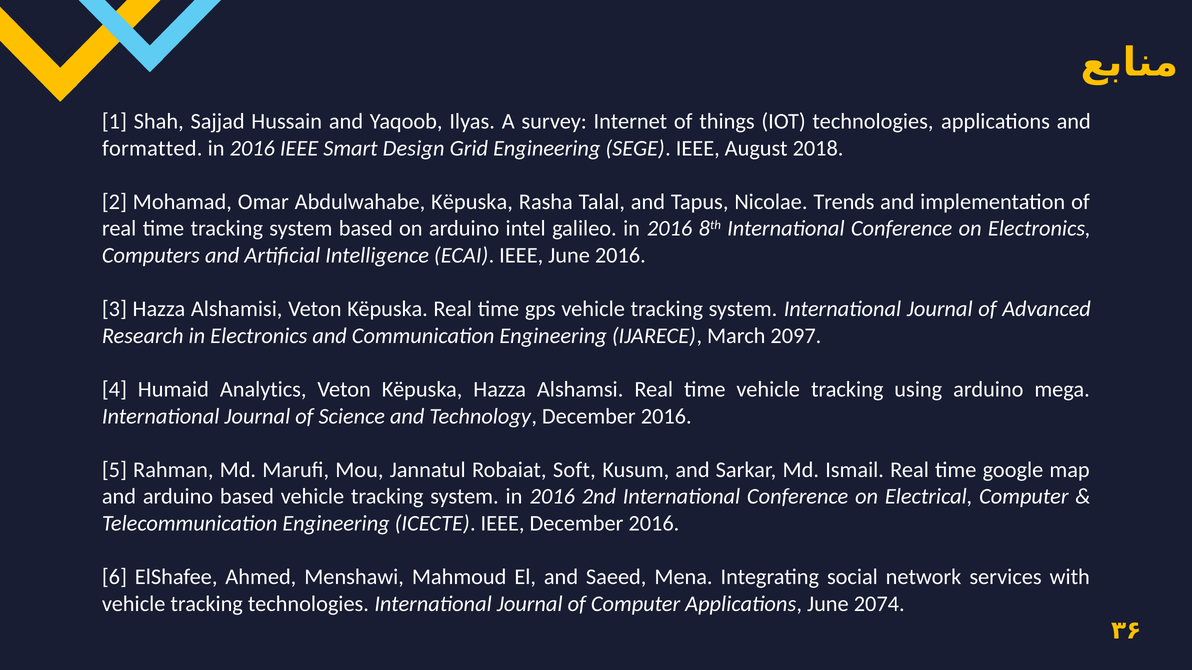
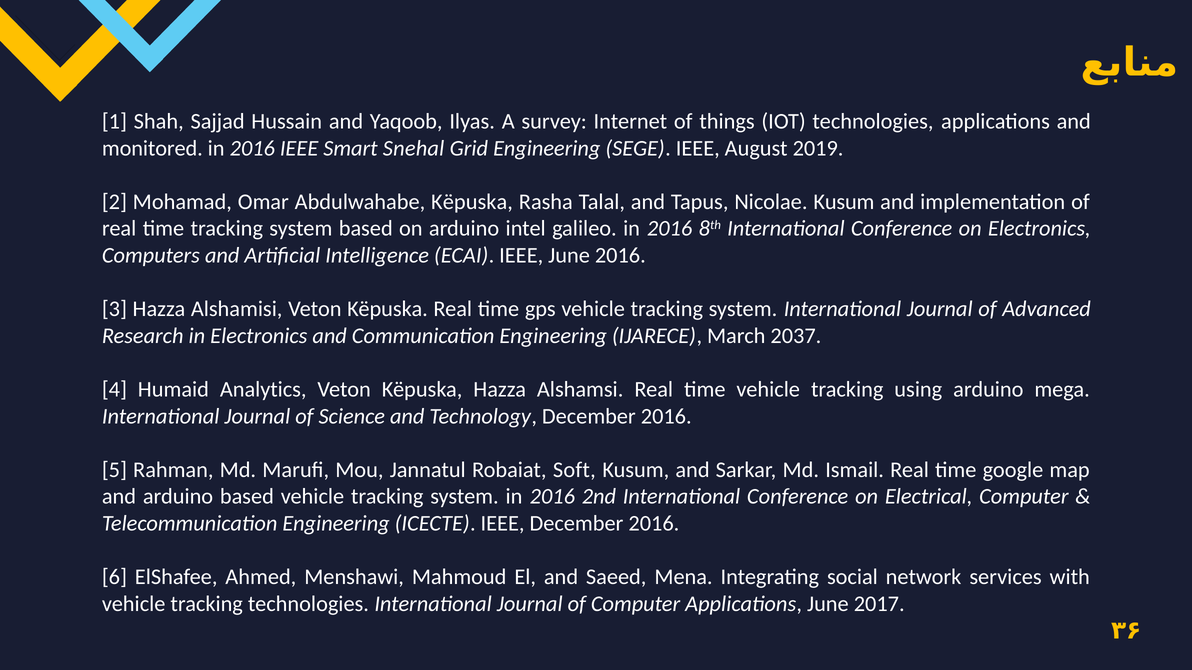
formatted: formatted -> monitored (152, 148)
Design: Design -> Snehal (414, 148)
2018: 2018 -> 2019 (818, 148)
Nicolae Trends: Trends -> Kusum (844, 202)
2097: 2097 -> 2037 (796, 336)
2074: 2074 -> 2017 (879, 604)
